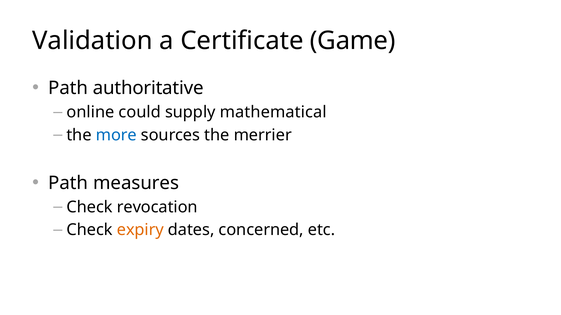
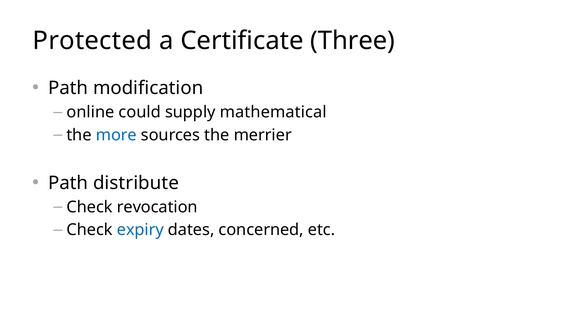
Validation: Validation -> Protected (92, 41)
Game: Game -> Three (353, 41)
authoritative: authoritative -> modification (148, 88)
measures: measures -> distribute (136, 183)
expiry colour: orange -> blue (140, 230)
